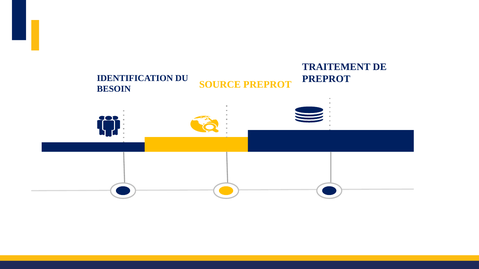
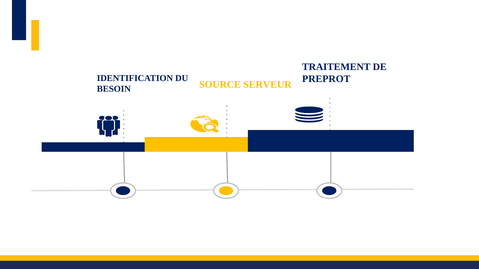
SOURCE PREPROT: PREPROT -> SERVEUR (267, 85)
